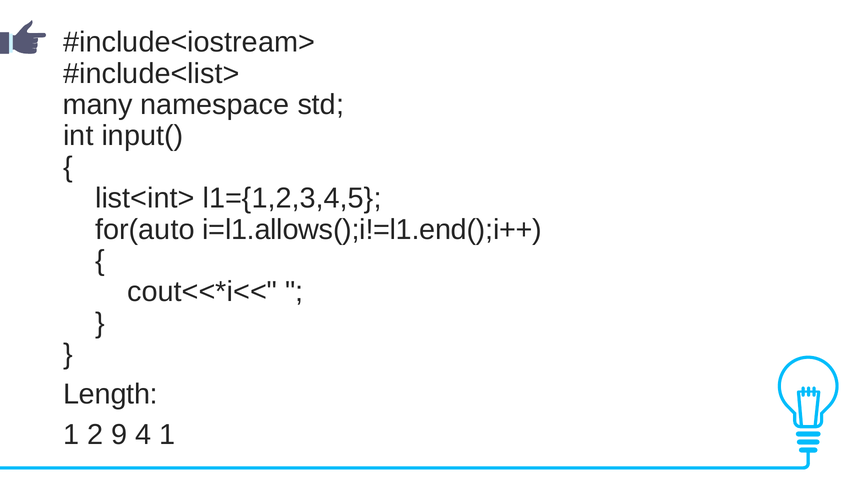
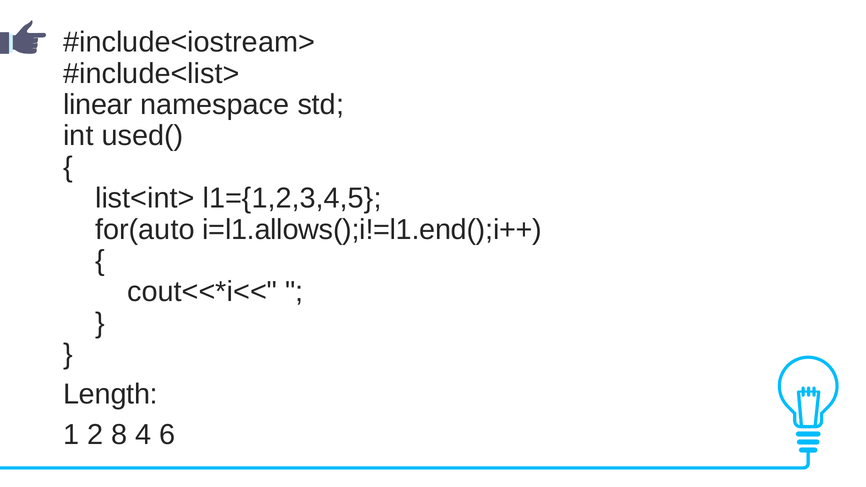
many: many -> linear (98, 105)
input(: input( -> used( (142, 136)
9: 9 -> 8 (119, 435)
4 1: 1 -> 6 (167, 435)
